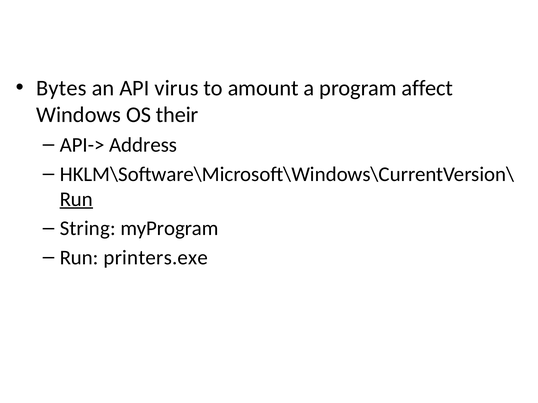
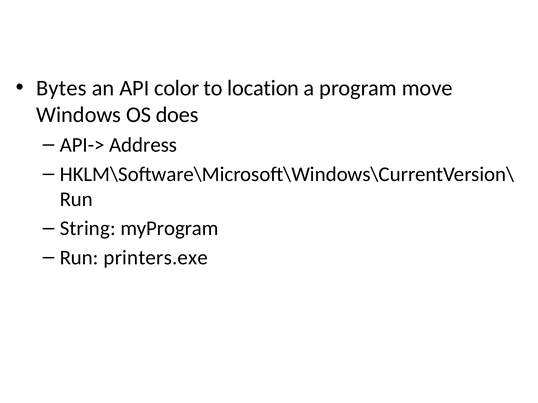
virus: virus -> color (177, 88)
amount: amount -> location (263, 88)
affect: affect -> move (427, 88)
their: their -> does (177, 115)
Run underline: present -> none (76, 199)
